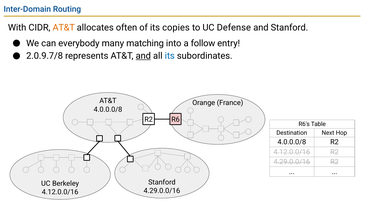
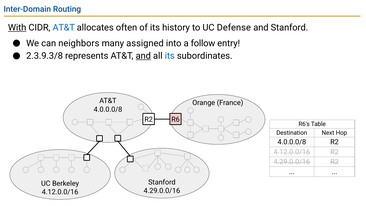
With underline: none -> present (17, 28)
AT&T colour: orange -> blue (64, 28)
copies: copies -> history (176, 28)
everybody: everybody -> neighbors (79, 43)
matching: matching -> assigned (145, 43)
2.0.9.7/8: 2.0.9.7/8 -> 2.3.9.3/8 (45, 56)
